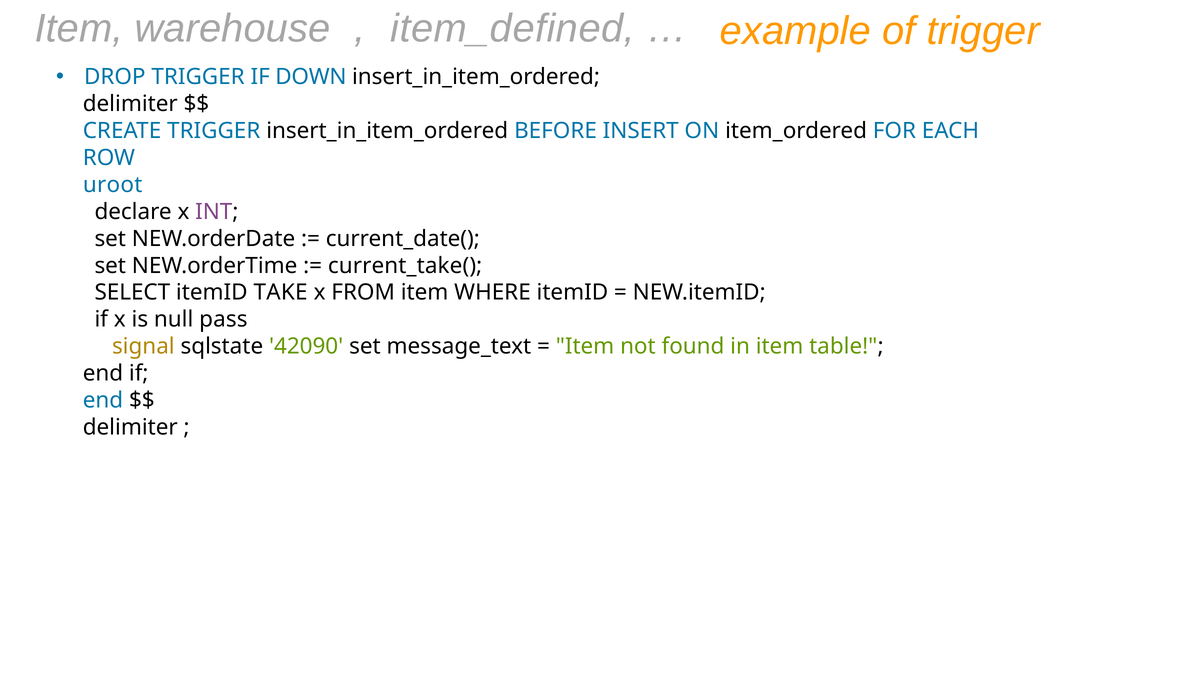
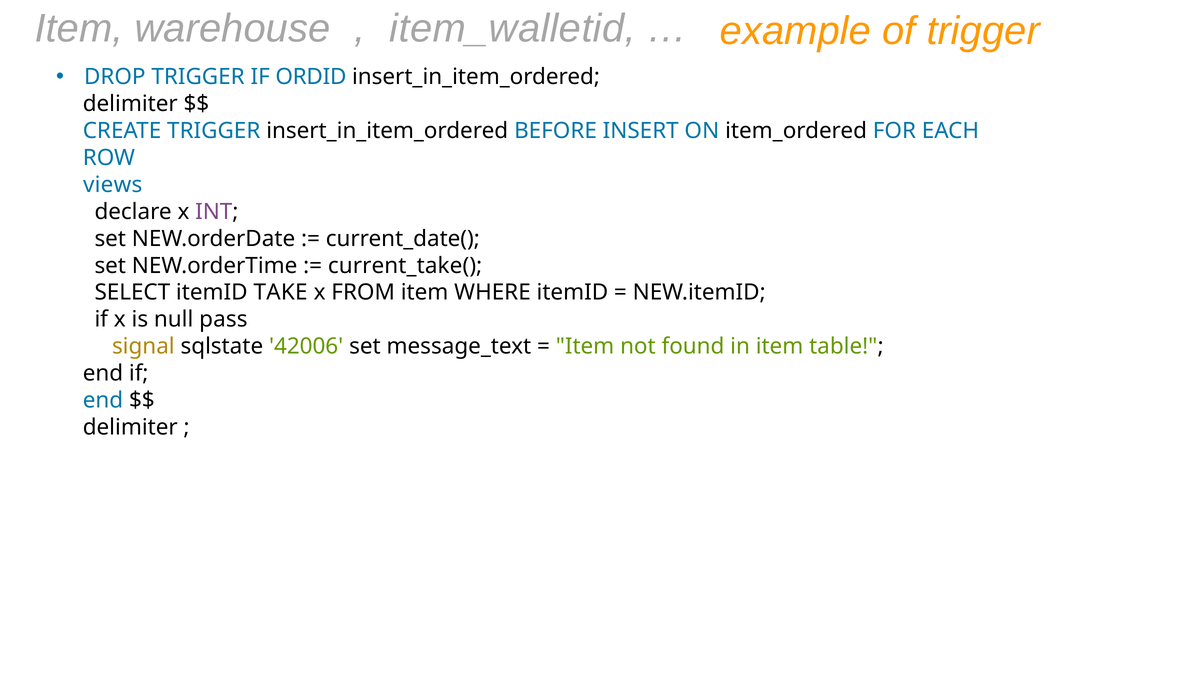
item_defined: item_defined -> item_walletid (513, 29)
DOWN: DOWN -> ORDID (311, 77)
uroot: uroot -> views (113, 185)
42090: 42090 -> 42006 (306, 347)
